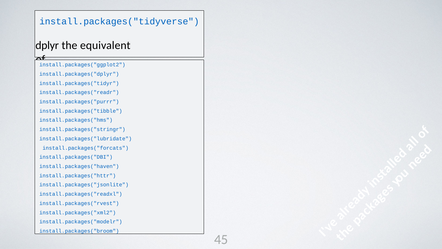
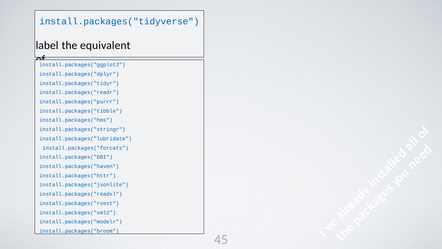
dplyr: dplyr -> label (47, 45)
